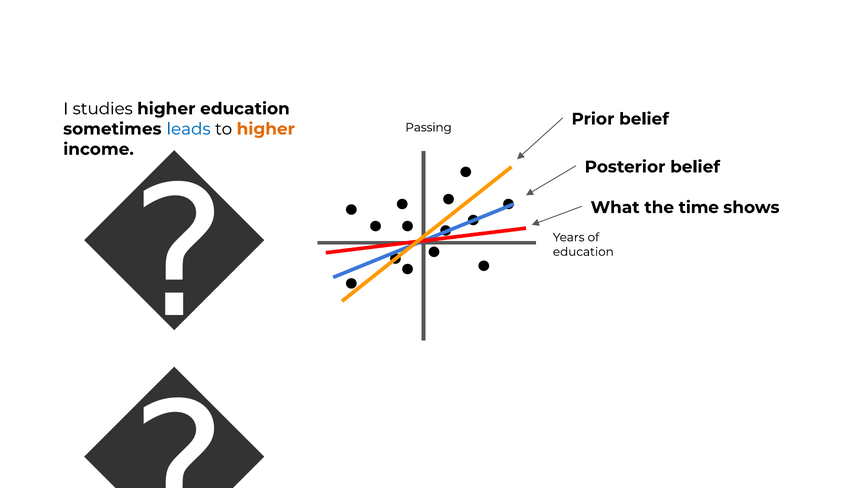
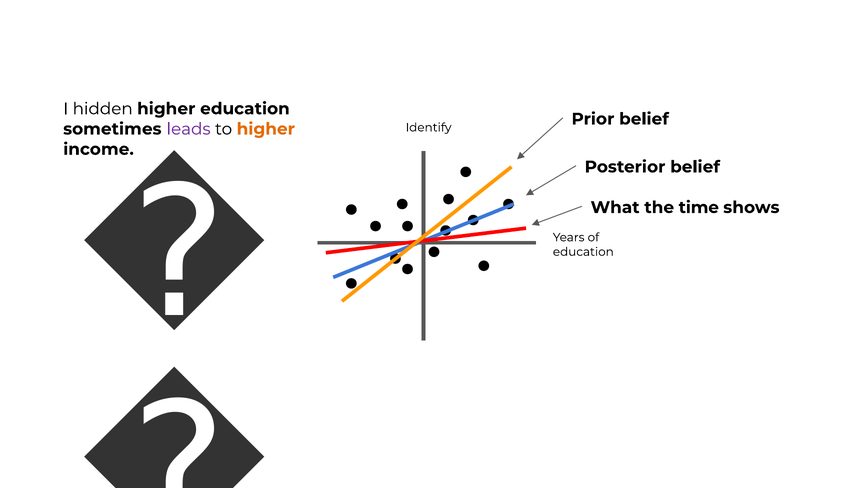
studies: studies -> hidden (103, 109)
Passing: Passing -> Identify (428, 128)
leads colour: blue -> purple (189, 129)
